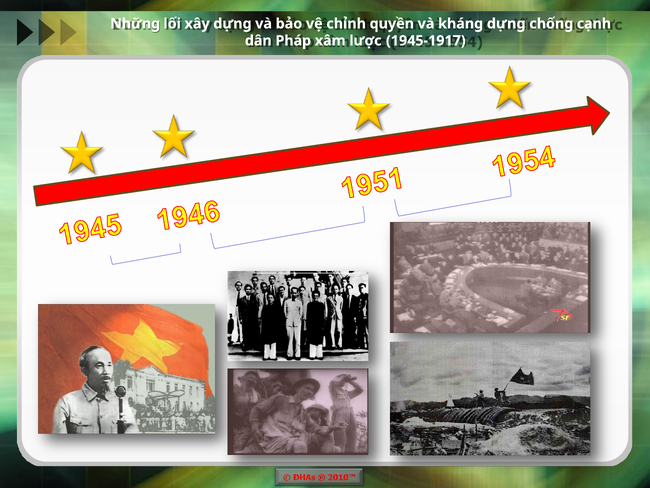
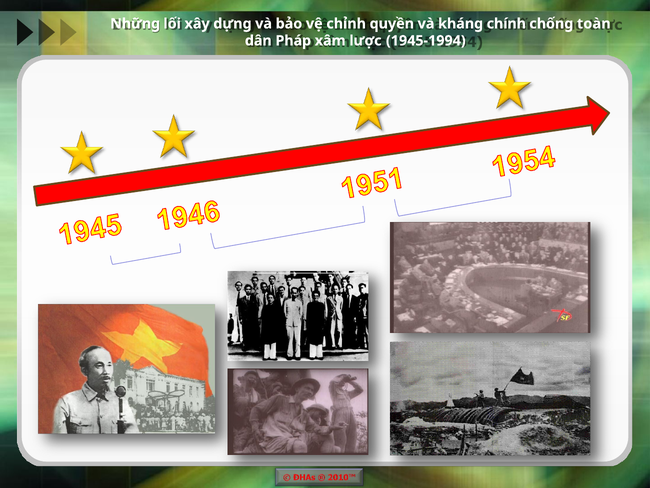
kháng dựng: dựng -> chính (506, 24)
cạnh: cạnh -> toàn (594, 24)
1945-1917: 1945-1917 -> 1945-1994 (426, 41)
